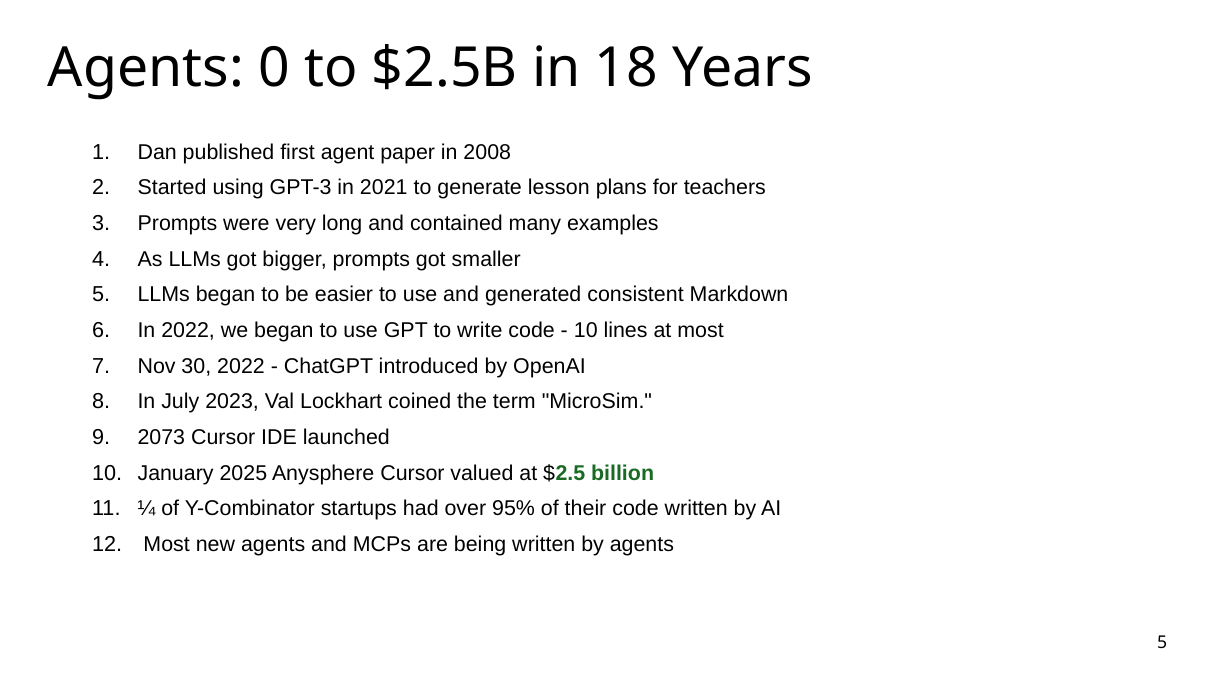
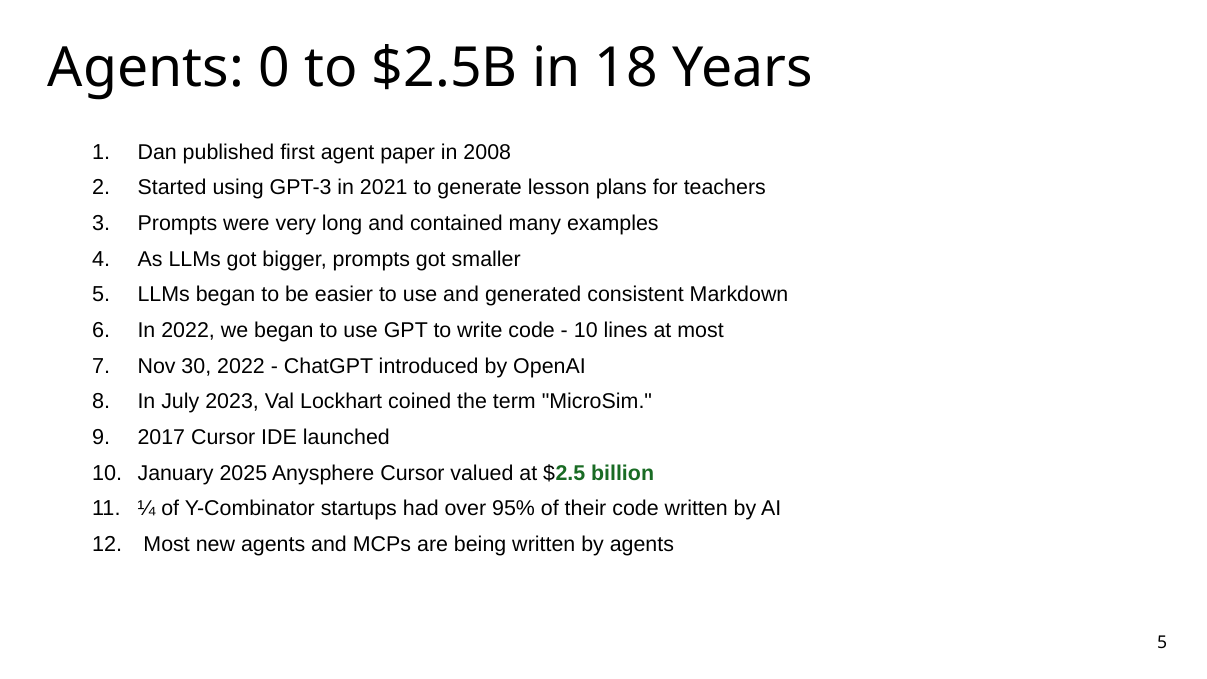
2073: 2073 -> 2017 (161, 437)
